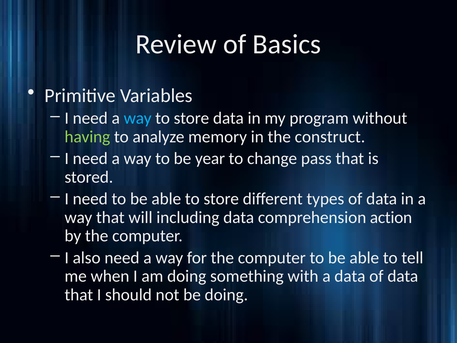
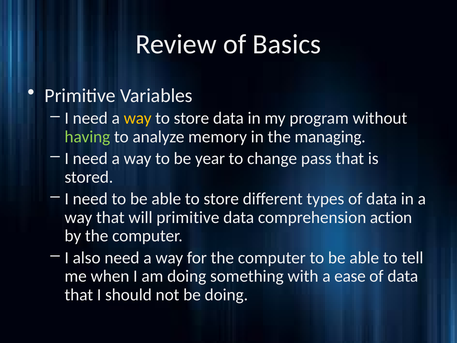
way colour: light blue -> yellow (138, 118)
construct: construct -> managing (330, 137)
will including: including -> primitive (188, 217)
a data: data -> ease (350, 276)
